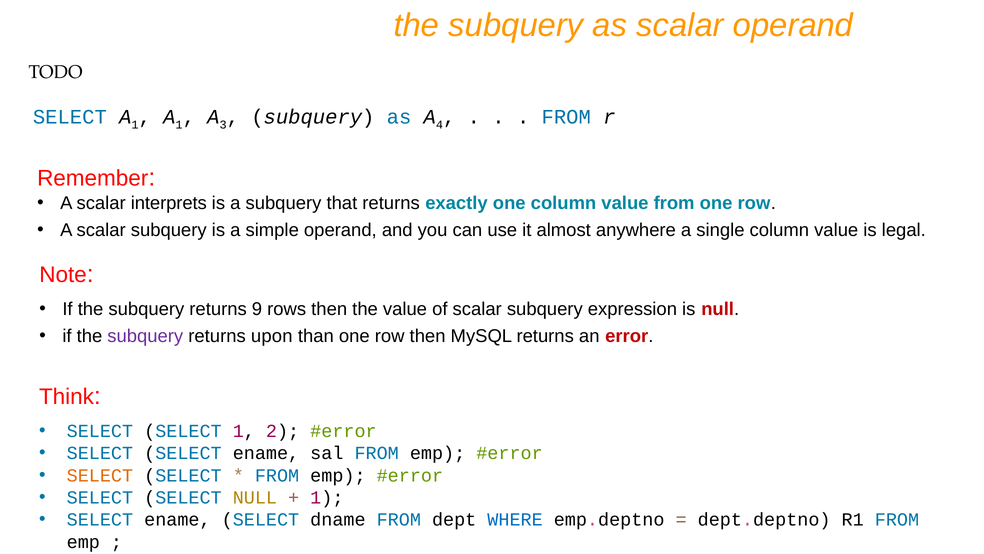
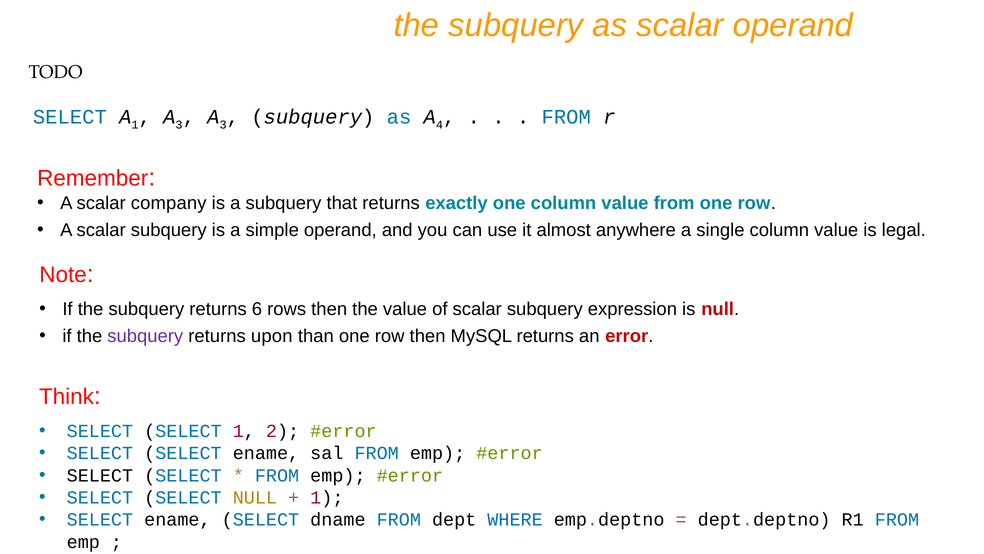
1: 1 -> 3 (179, 125)
interprets: interprets -> company (169, 203)
9: 9 -> 6 (257, 309)
SELECT colour: orange -> black (100, 475)
